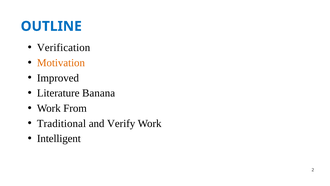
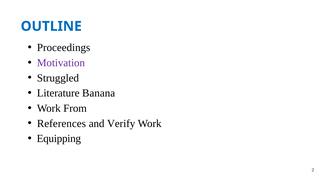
Verification: Verification -> Proceedings (64, 48)
Motivation colour: orange -> purple (61, 63)
Improved: Improved -> Struggled (58, 78)
Traditional: Traditional -> References (61, 123)
Intelligent: Intelligent -> Equipping (59, 138)
